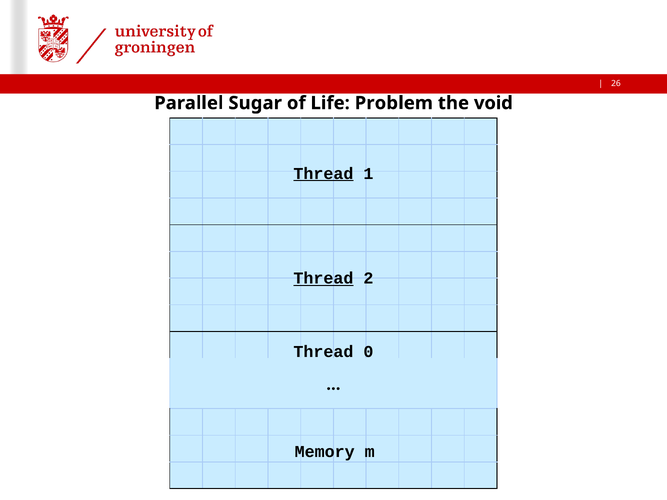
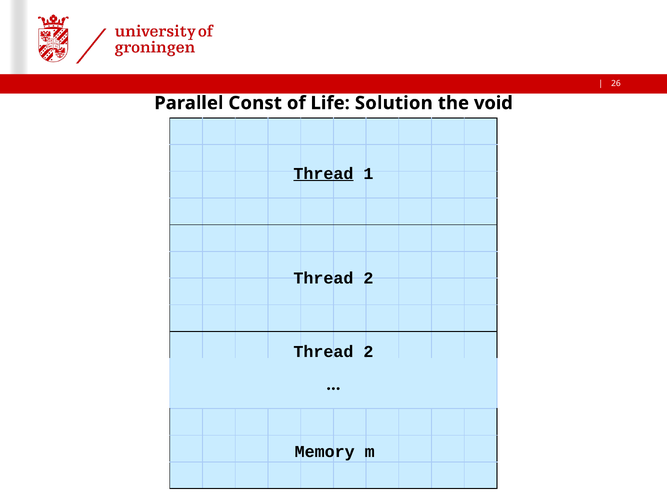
Sugar: Sugar -> Const (255, 103)
Problem: Problem -> Solution (394, 103)
Thread underline: present -> none (323, 279)
0: 0 -> 2 (368, 352)
